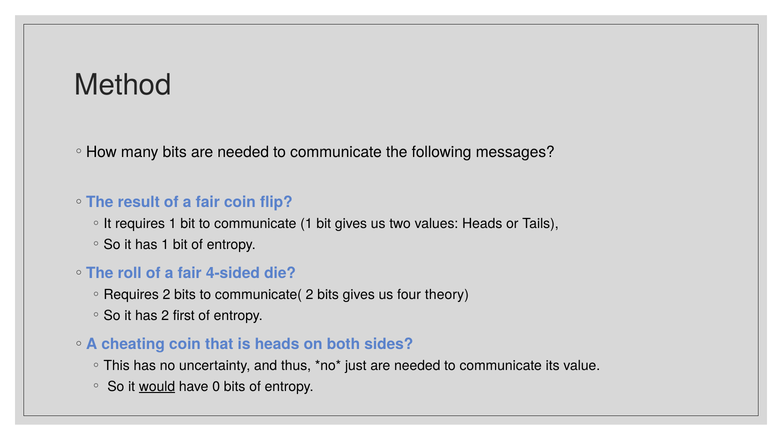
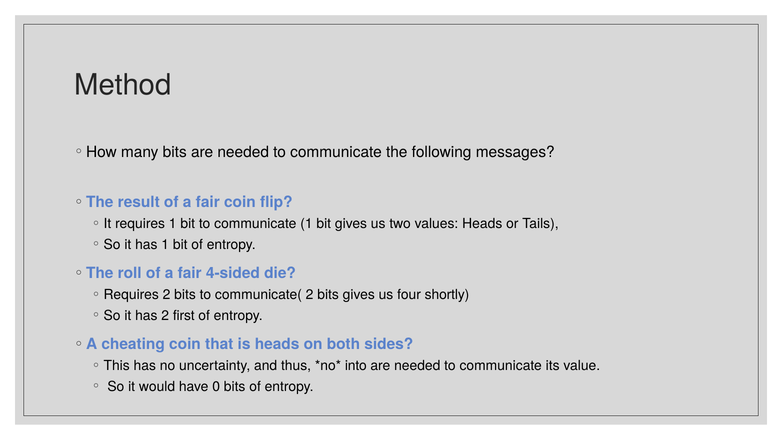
theory: theory -> shortly (447, 295)
just: just -> into (356, 366)
would underline: present -> none (157, 386)
